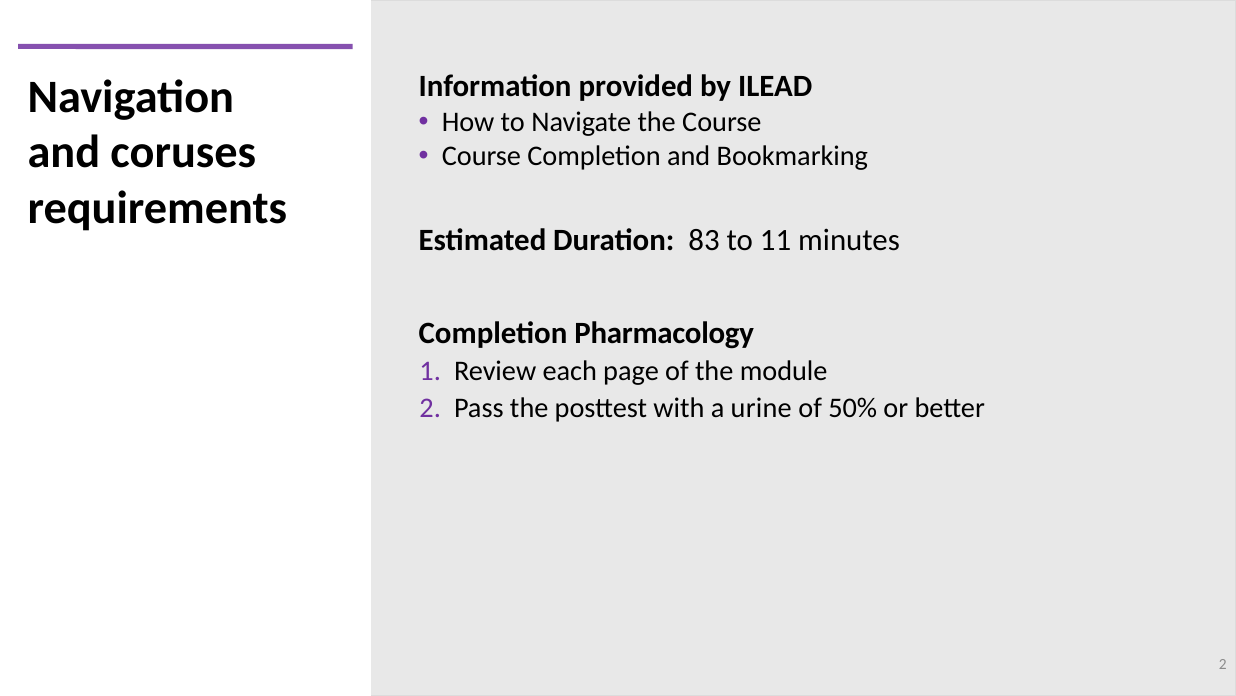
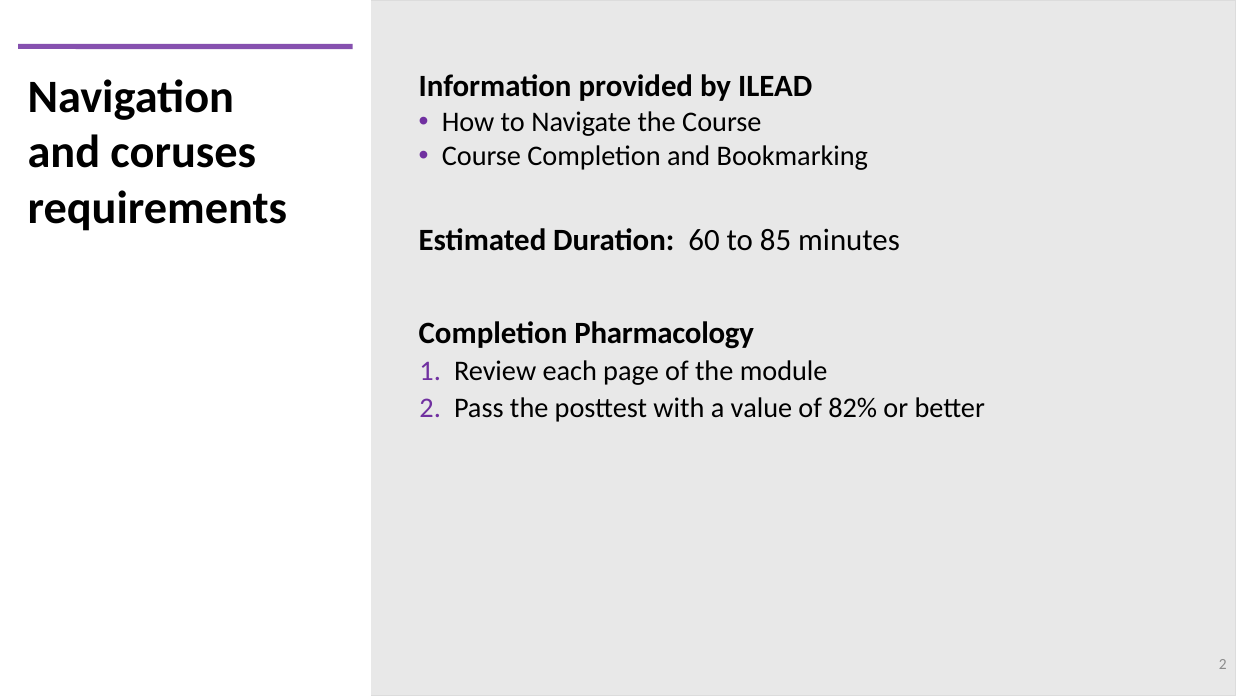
83: 83 -> 60 (704, 240)
11: 11 -> 85 (776, 240)
urine: urine -> value (761, 408)
50%: 50% -> 82% (853, 408)
